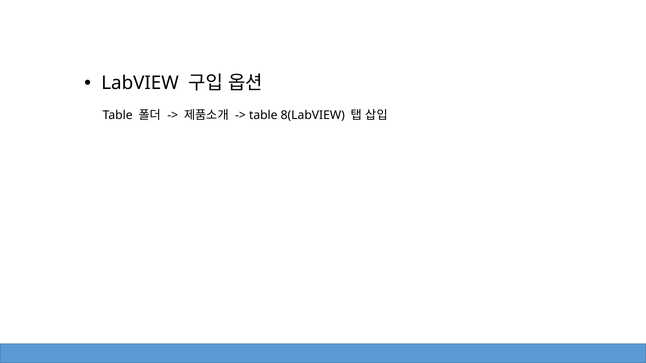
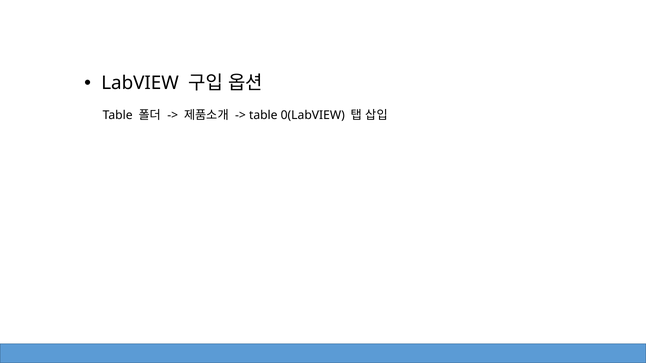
8(LabVIEW: 8(LabVIEW -> 0(LabVIEW (313, 115)
